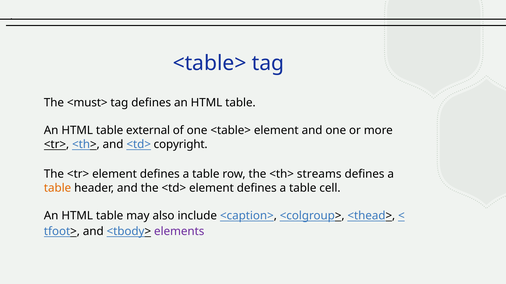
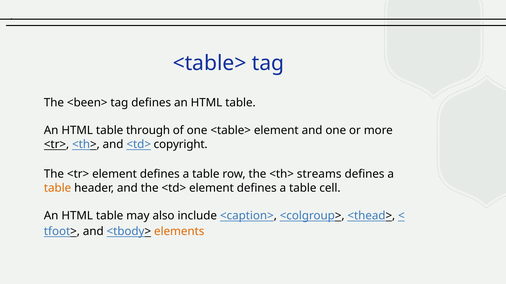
<must>: <must> -> <been> (87, 103)
external: external -> through (148, 131)
elements colour: purple -> orange (179, 232)
